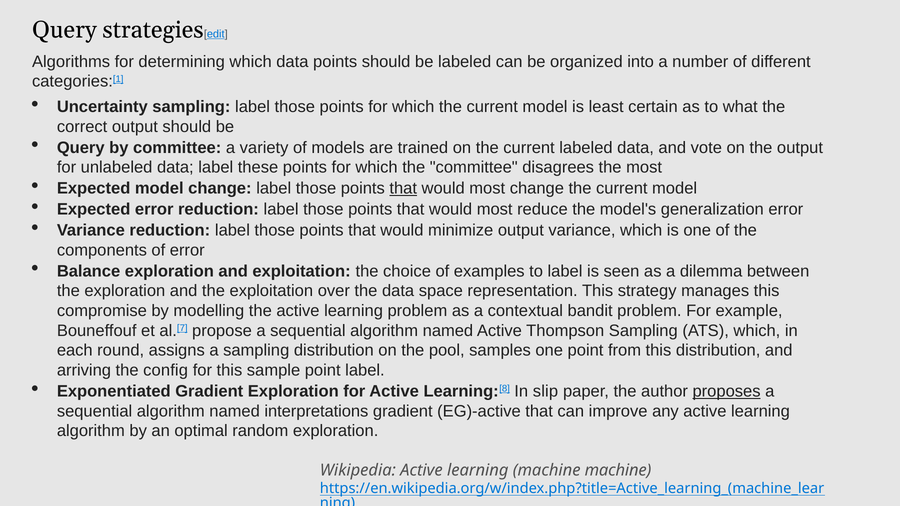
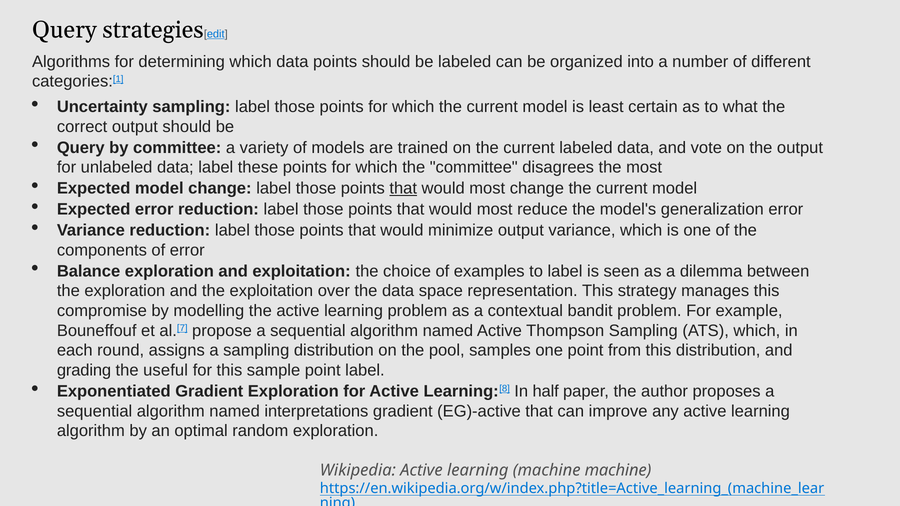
arriving: arriving -> grading (84, 370)
config: config -> useful (166, 370)
slip: slip -> half (546, 391)
proposes underline: present -> none (727, 391)
